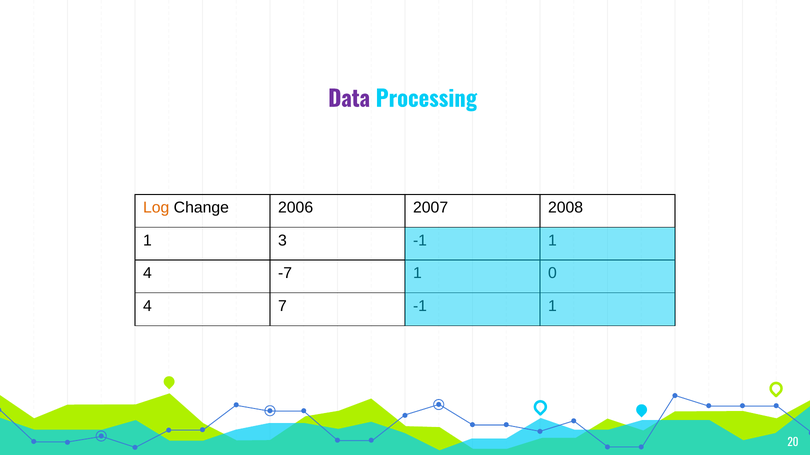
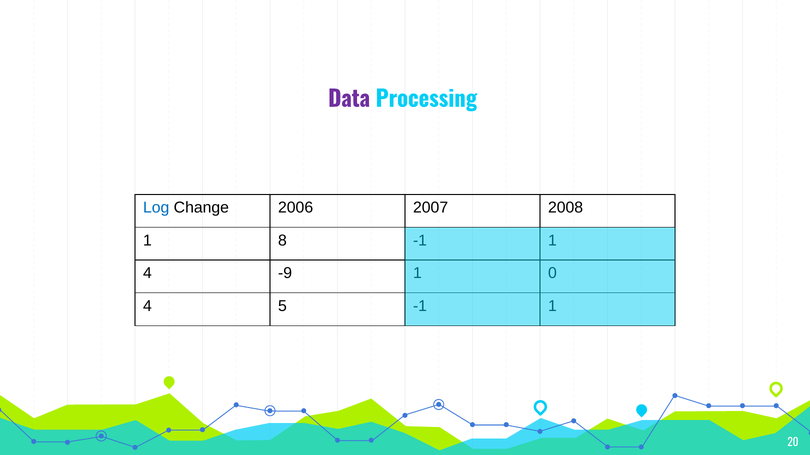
Log colour: orange -> blue (156, 208)
3: 3 -> 8 (282, 241)
-7: -7 -> -9 (285, 274)
7: 7 -> 5 (282, 306)
